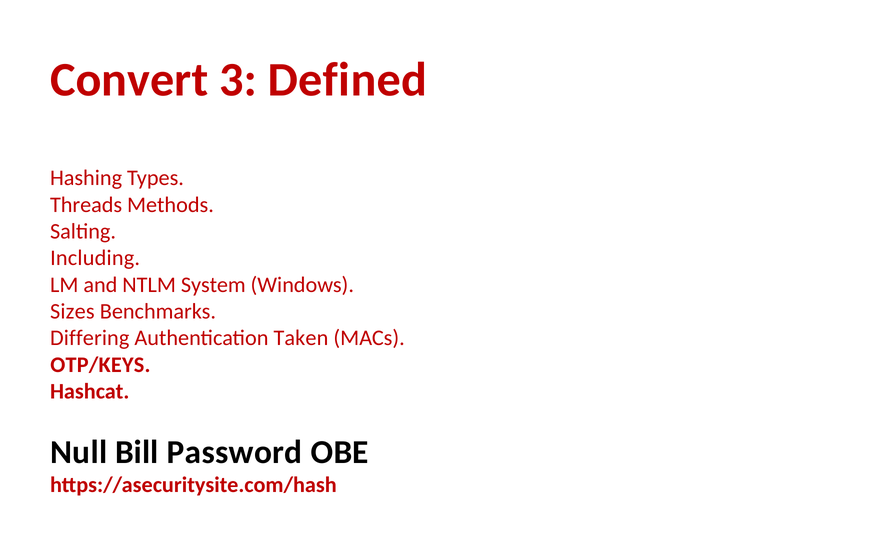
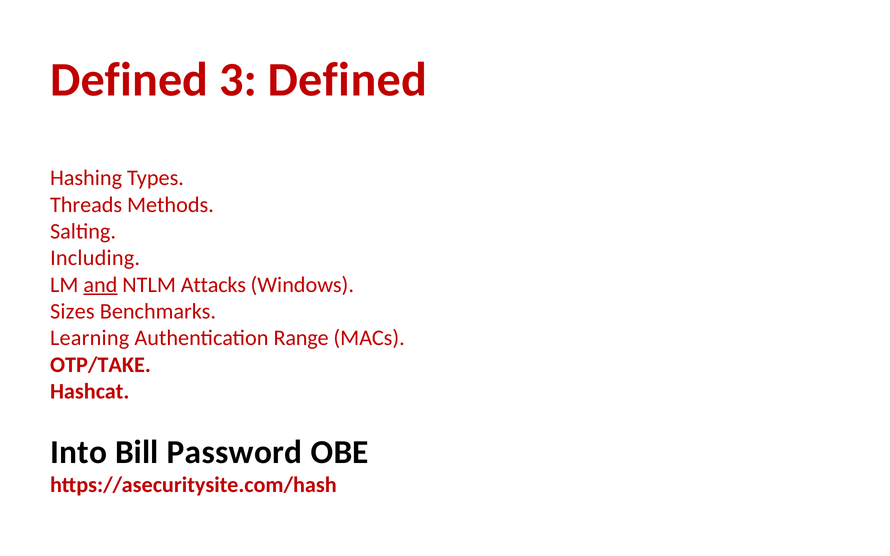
Convert: Convert -> Defined (129, 80)
and underline: none -> present (100, 285)
System: System -> Attacks (213, 285)
Differing: Differing -> Learning (90, 338)
Taken: Taken -> Range (301, 338)
OTP/KEYS: OTP/KEYS -> OTP/TAKE (100, 365)
Null: Null -> Into (79, 453)
